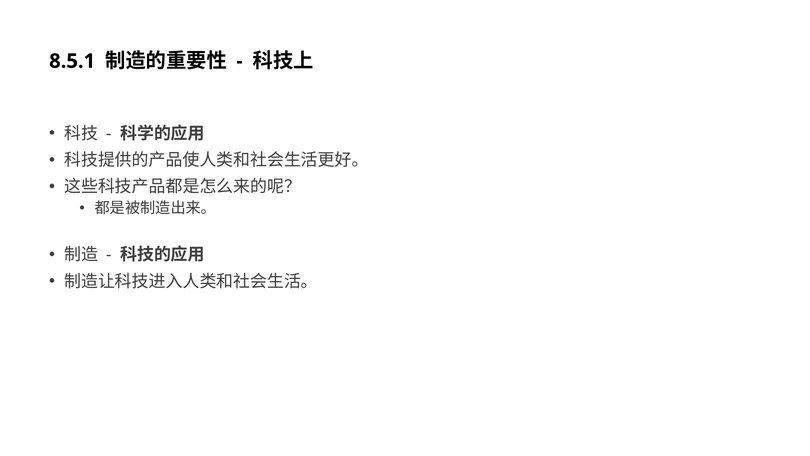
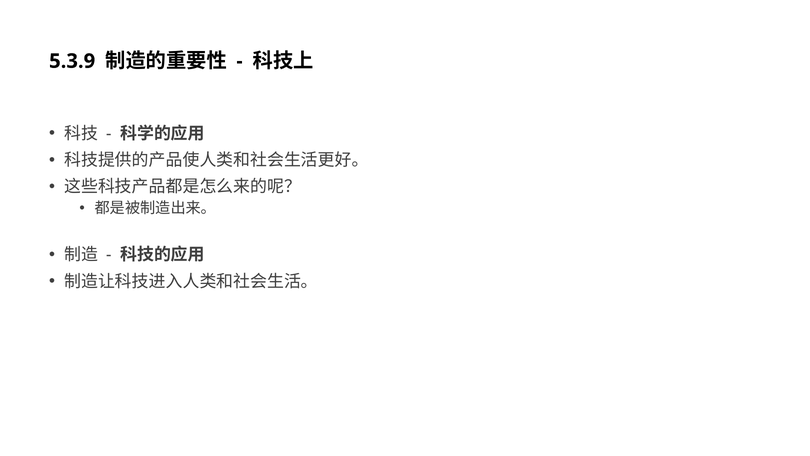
8.5.1: 8.5.1 -> 5.3.9 (72, 61)
